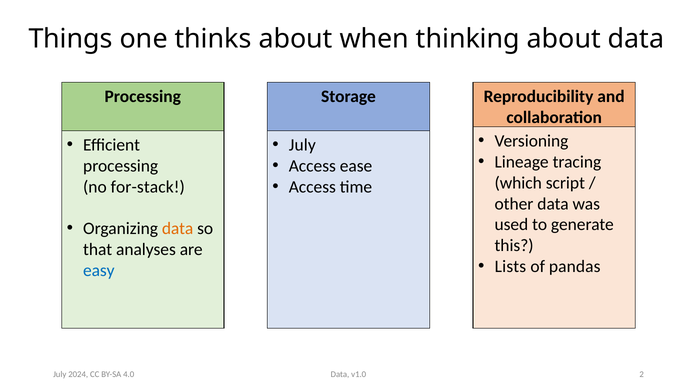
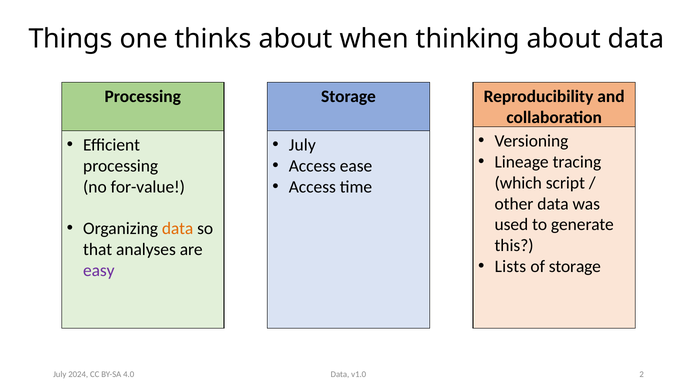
for-stack: for-stack -> for-value (148, 187)
of pandas: pandas -> storage (575, 267)
easy colour: blue -> purple (99, 270)
